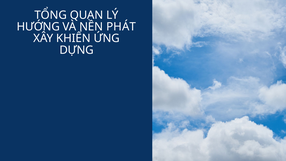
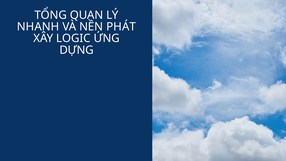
HƯỚNG: HƯỚNG -> NHANH (38, 27)
KHIỂN: KHIỂN -> LOGIC (73, 38)
